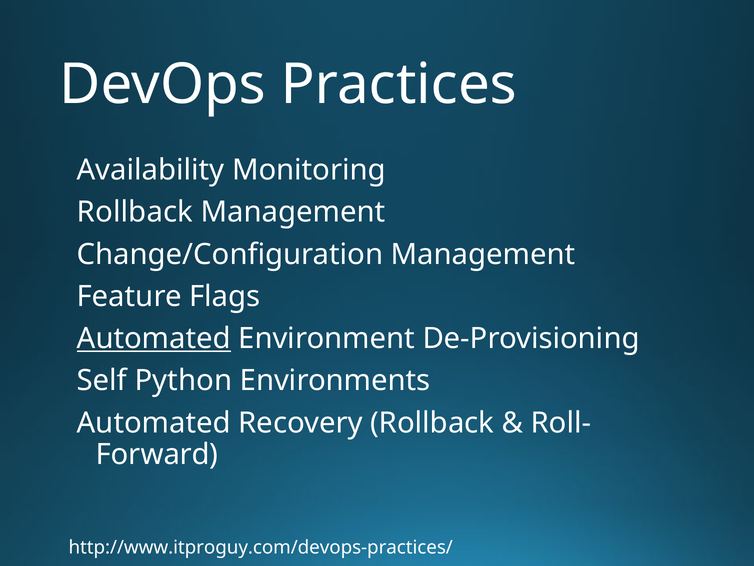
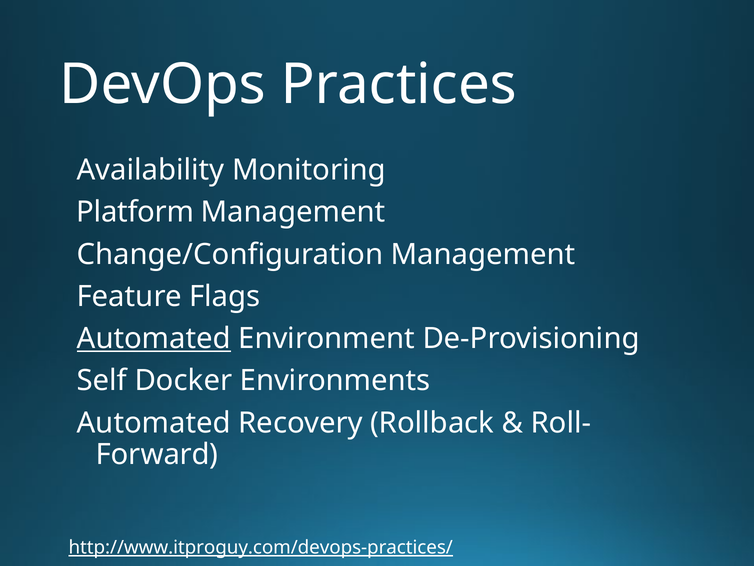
Rollback: Rollback -> Platform (135, 212)
Python: Python -> Docker (183, 380)
http://www.itproguy.com/devops-practices/ underline: none -> present (261, 547)
